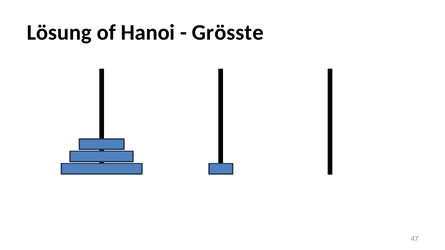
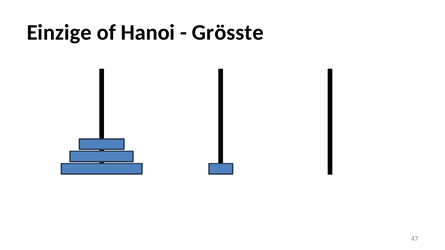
Lösung: Lösung -> Einzige (59, 32)
